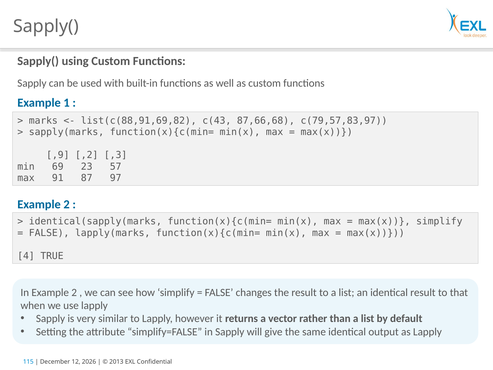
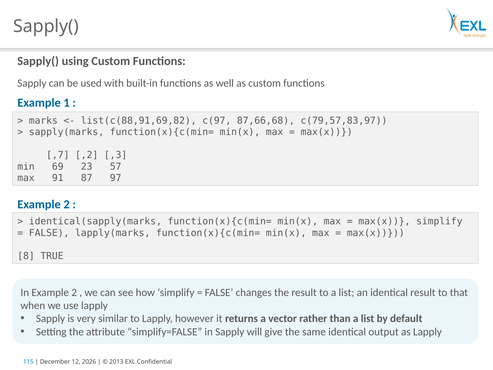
c(43: c(43 -> c(97 (217, 120)
,9: ,9 -> ,7 (58, 155)
4: 4 -> 8 (26, 256)
